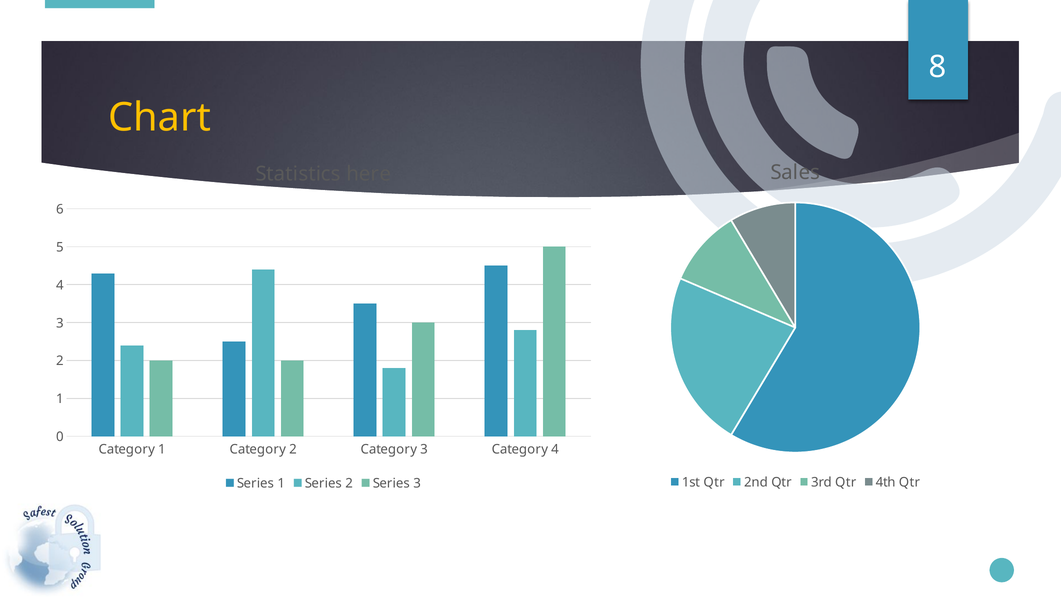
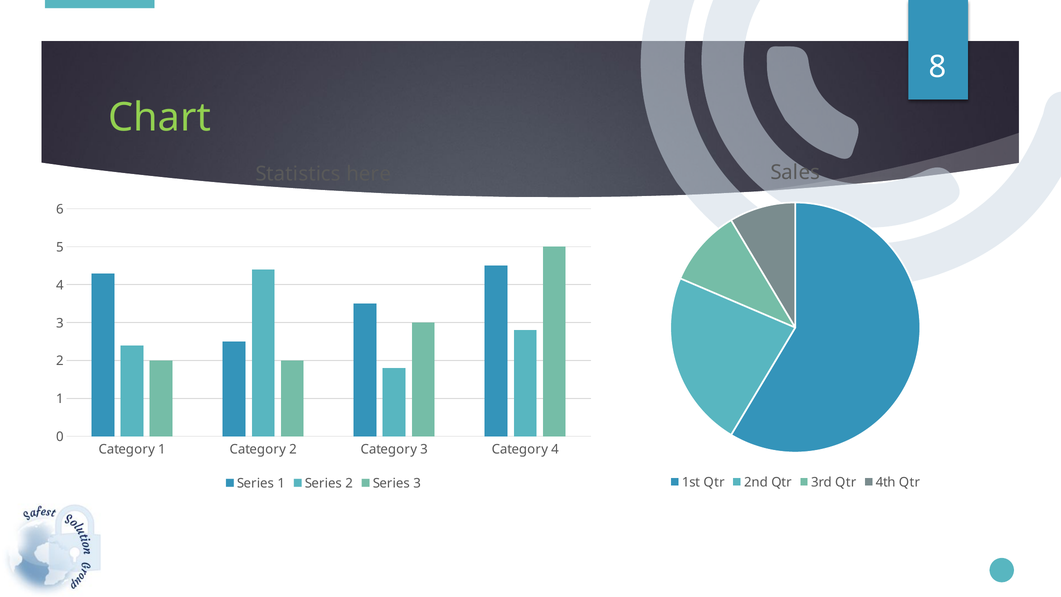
Chart colour: yellow -> light green (160, 118)
